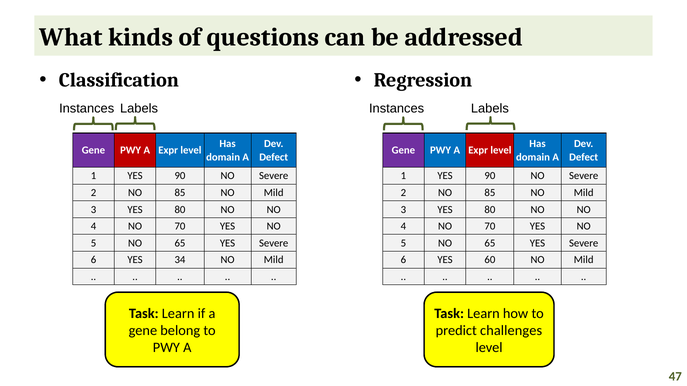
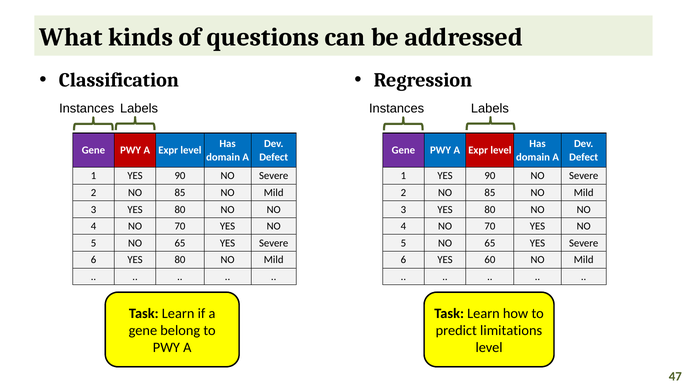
6 YES 34: 34 -> 80 (180, 260)
challenges: challenges -> limitations (511, 331)
